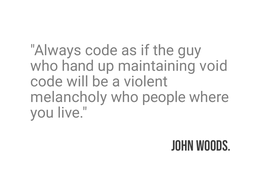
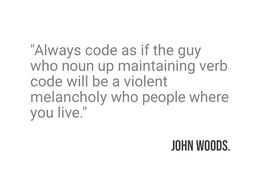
hand: hand -> noun (78, 66)
void: void -> verb (214, 66)
